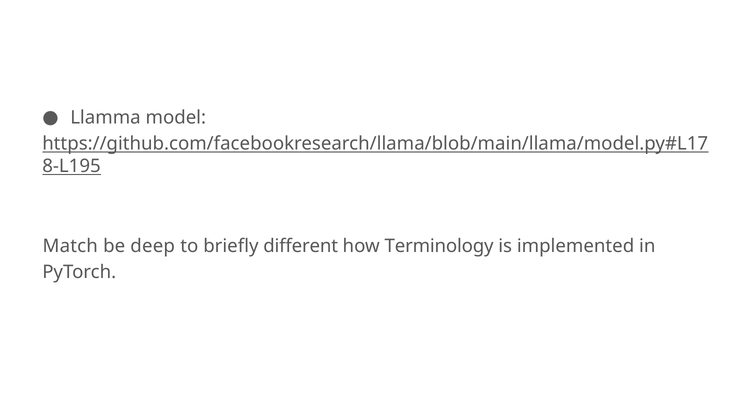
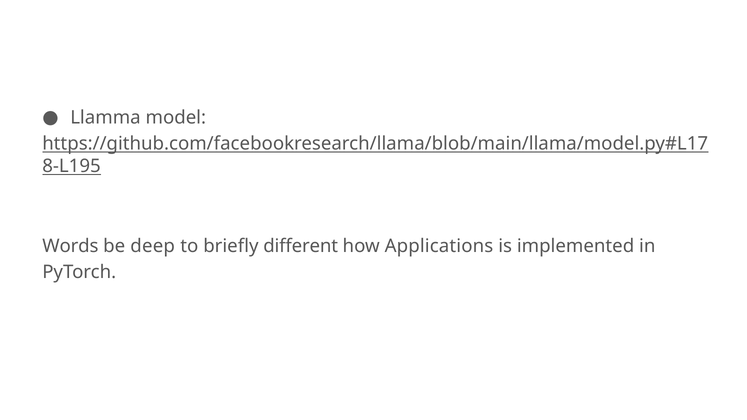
Match: Match -> Words (70, 246)
Terminology: Terminology -> Applications (439, 246)
